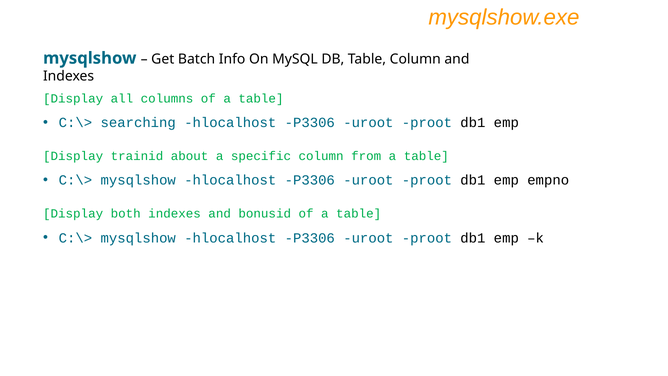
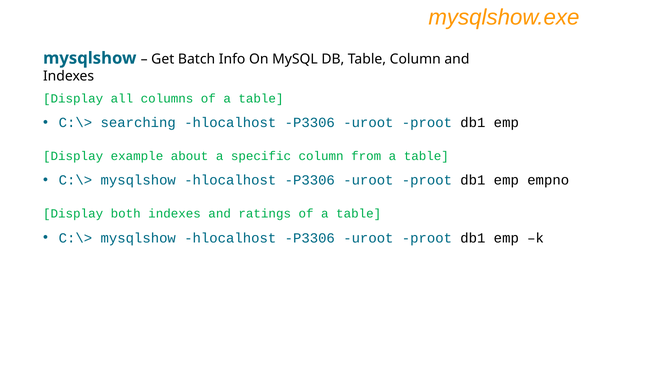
trainid: trainid -> example (137, 156)
bonusid: bonusid -> ratings (265, 214)
